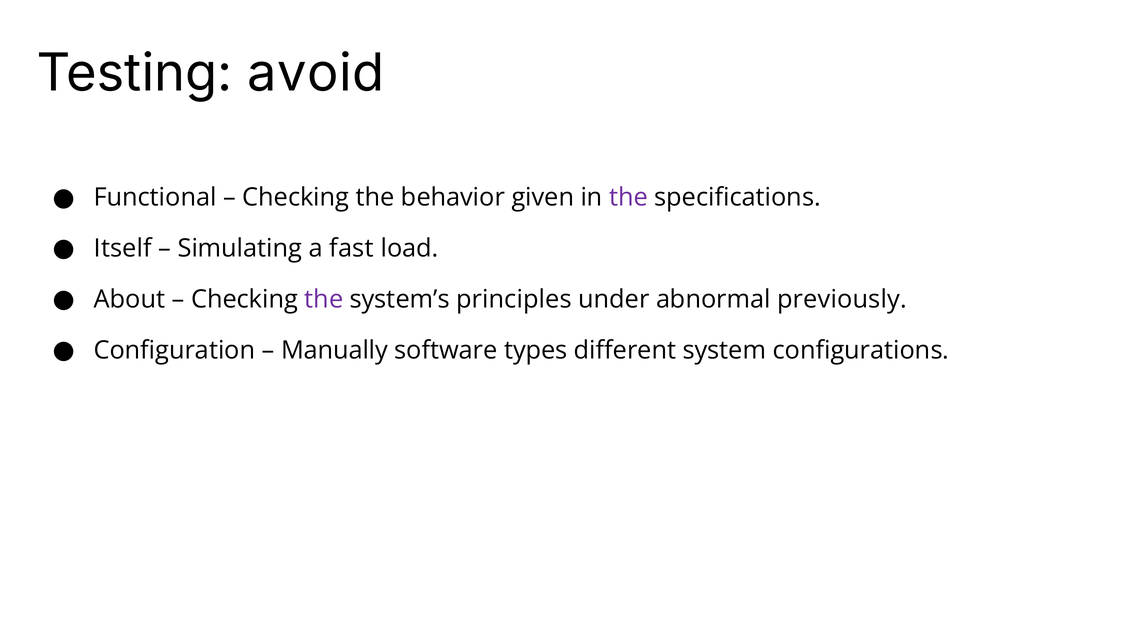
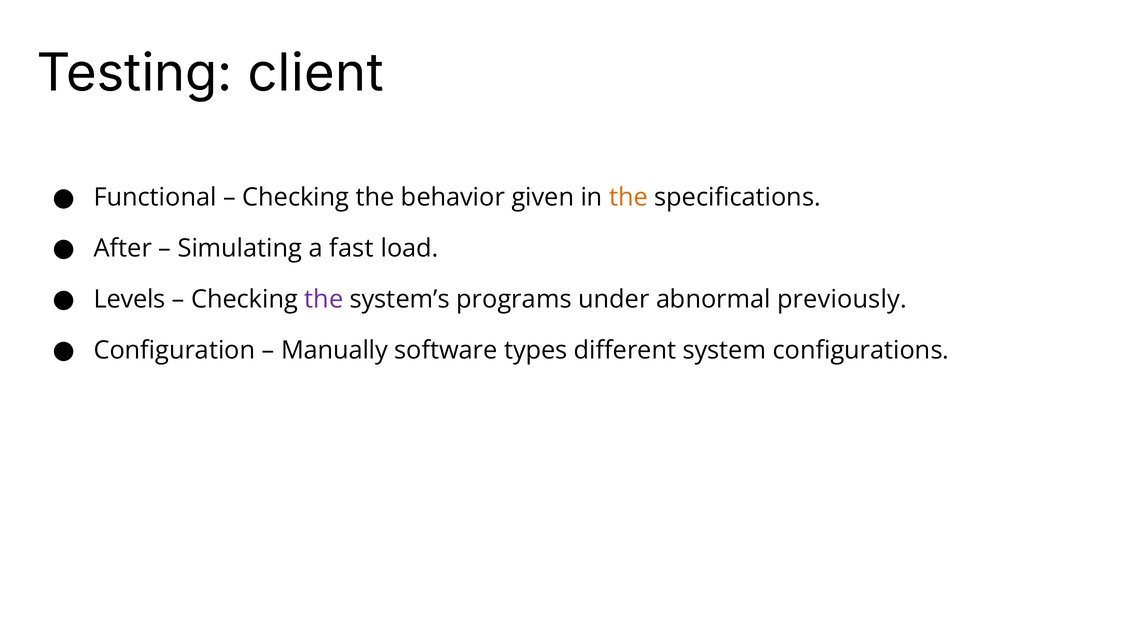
avoid: avoid -> client (316, 74)
the colour: purple -> orange (628, 198)
Itself: Itself -> After (123, 249)
About: About -> Levels (130, 300)
principles: principles -> programs (514, 300)
